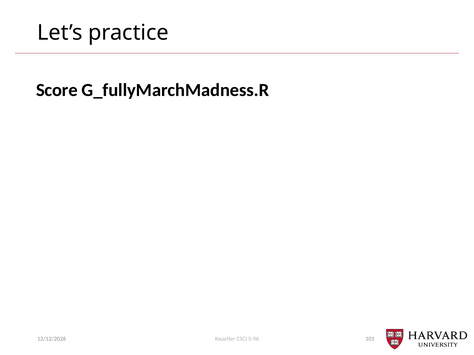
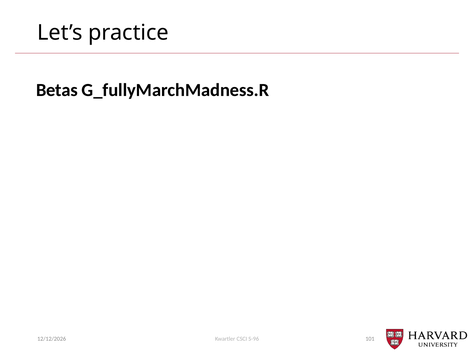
Score: Score -> Betas (57, 90)
